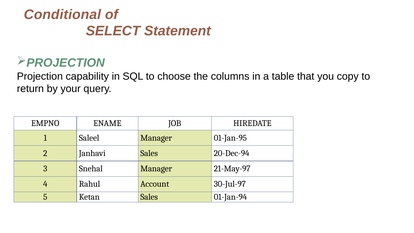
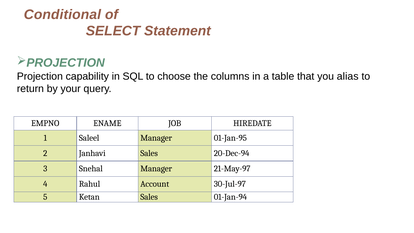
copy: copy -> alias (348, 76)
